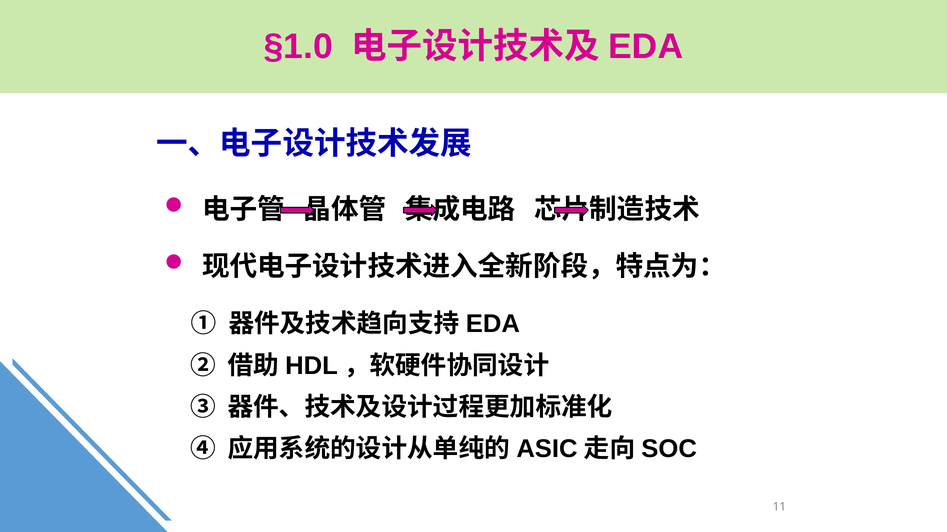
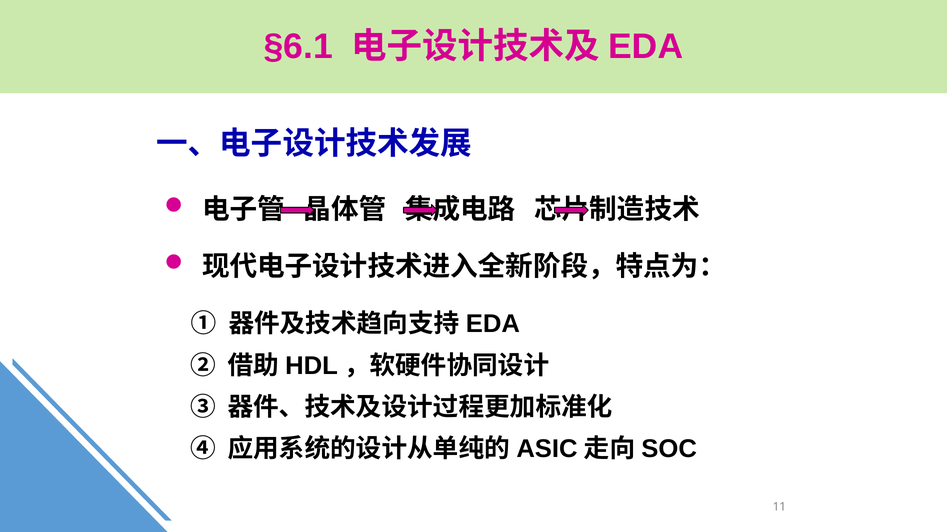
§1.0: §1.0 -> §6.1 (298, 46)
